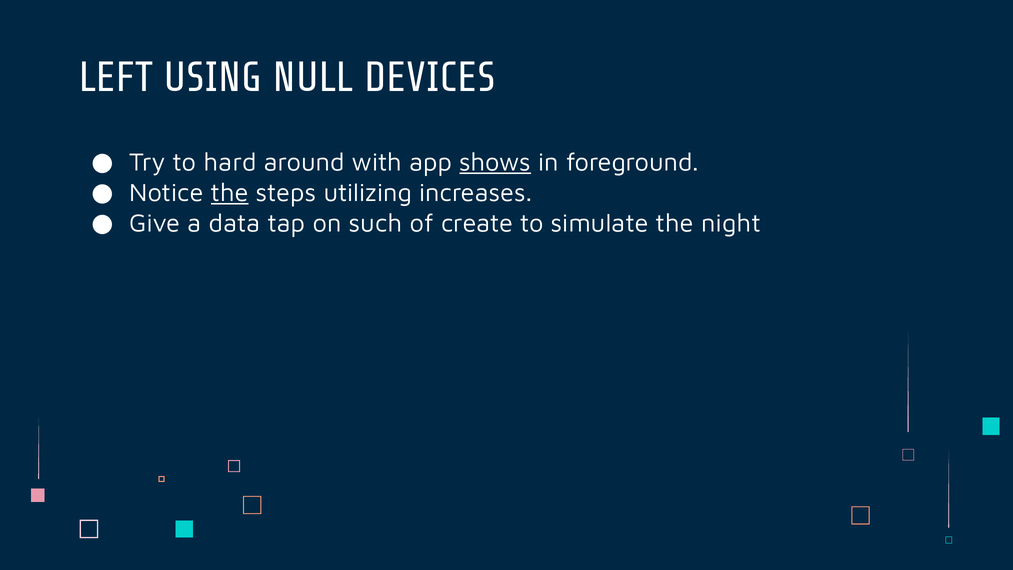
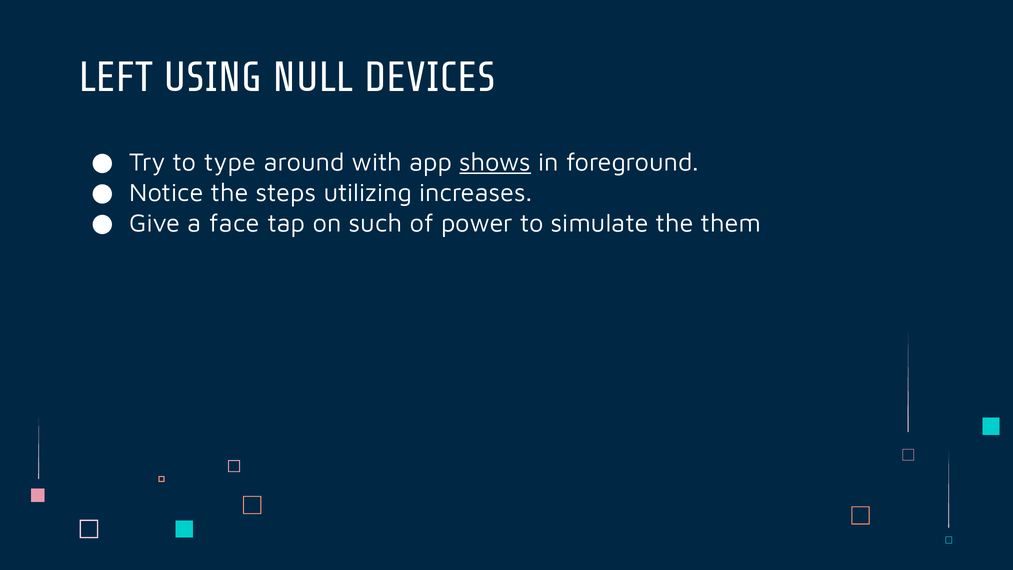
hard: hard -> type (230, 162)
the underline: present -> none (230, 193)
data: data -> face (234, 223)
create: create -> power (477, 223)
night: night -> them (731, 223)
